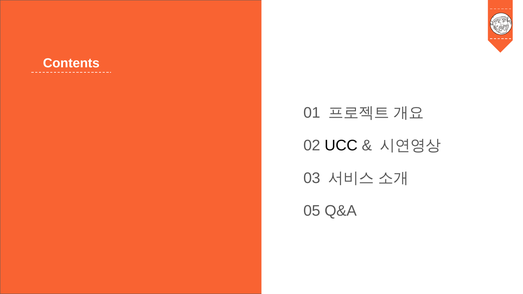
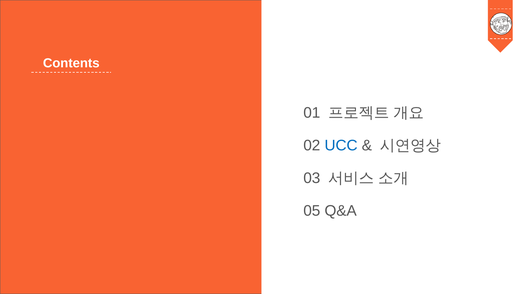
UCC colour: black -> blue (341, 146)
